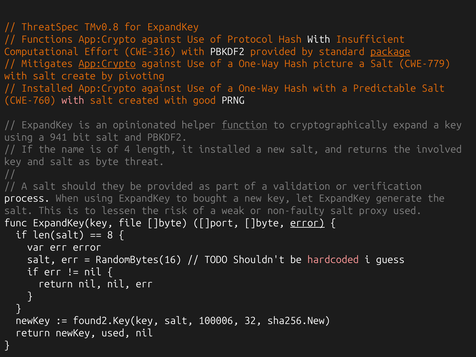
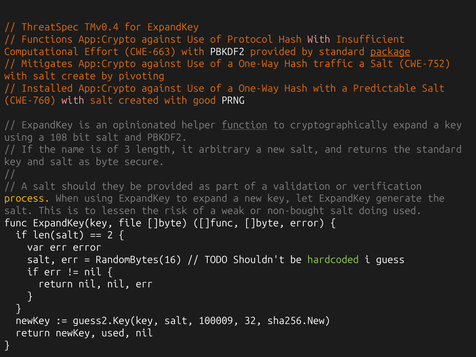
TMv0.8: TMv0.8 -> TMv0.4 (101, 27)
With colour: white -> pink (319, 39)
CWE-316: CWE-316 -> CWE-663 (150, 52)
App:Crypto underline: present -> none (107, 64)
picture: picture -> traffic (333, 64)
CWE-779: CWE-779 -> CWE-752 (425, 64)
941: 941 -> 108 (59, 137)
4: 4 -> 3 (127, 150)
it installed: installed -> arbitrary (224, 150)
the involved: involved -> standard (439, 150)
threat: threat -> secure (144, 162)
process colour: white -> yellow (27, 199)
to bought: bought -> expand (210, 199)
non-faulty: non-faulty -> non-bought (296, 211)
proxy: proxy -> doing (373, 211)
]port: ]port -> ]func (216, 223)
error underline: present -> none (307, 223)
8: 8 -> 2 (110, 235)
hardcoded colour: pink -> light green (333, 260)
found2.Key(key: found2.Key(key -> guess2.Key(key (116, 321)
100006: 100006 -> 100009 (219, 321)
